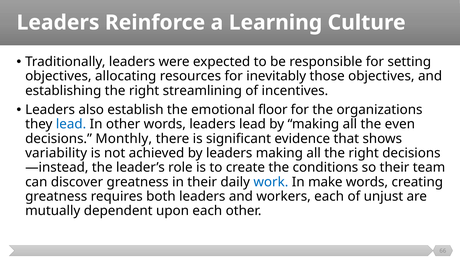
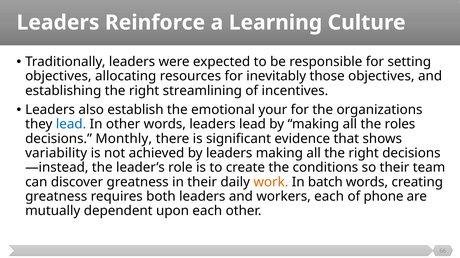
floor: floor -> your (273, 110)
even: even -> roles (400, 125)
work colour: blue -> orange (271, 182)
make: make -> batch (325, 182)
unjust: unjust -> phone (384, 197)
